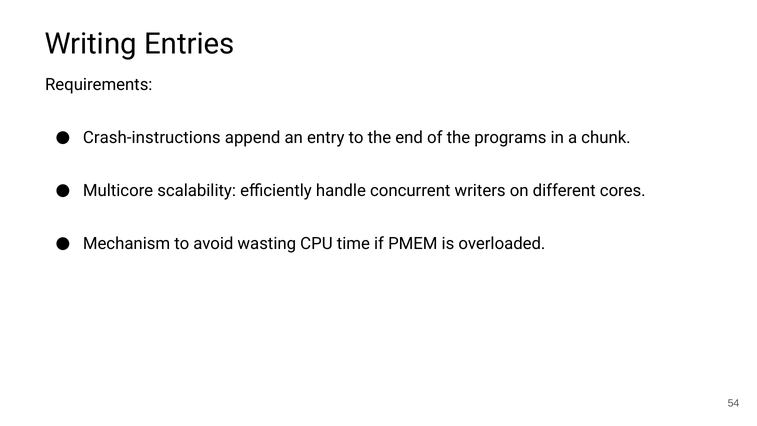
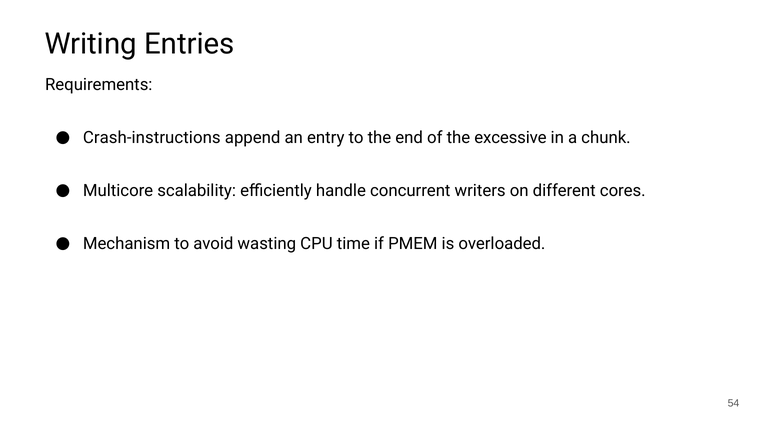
programs: programs -> excessive (510, 138)
